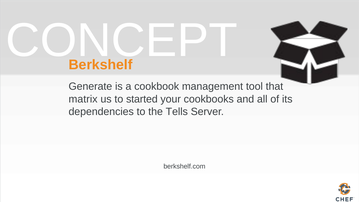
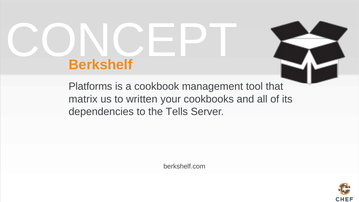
Generate: Generate -> Platforms (90, 86)
started: started -> written (142, 99)
